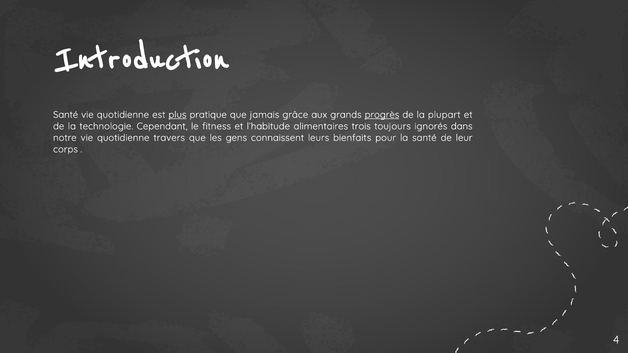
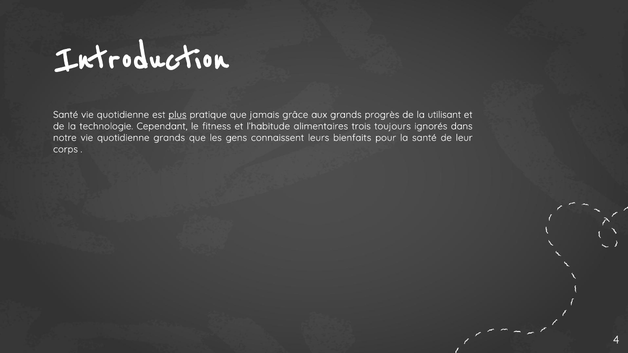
progrès underline: present -> none (382, 115)
plupart: plupart -> utilisant (444, 115)
quotidienne travers: travers -> grands (169, 138)
